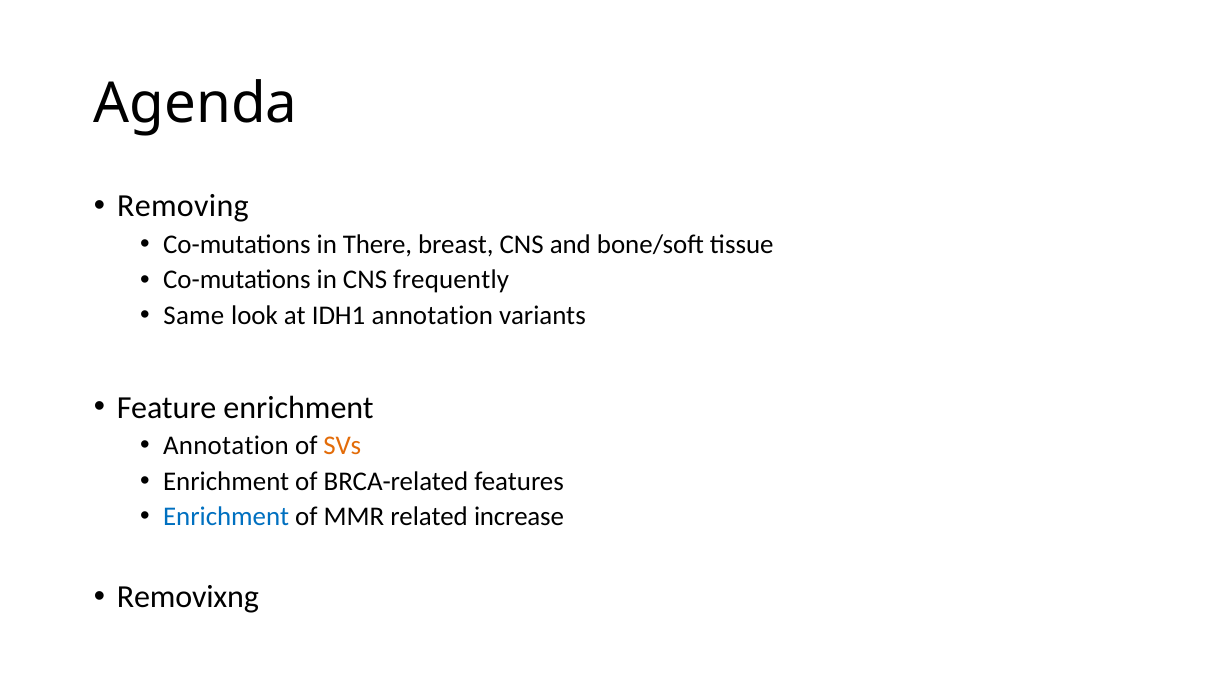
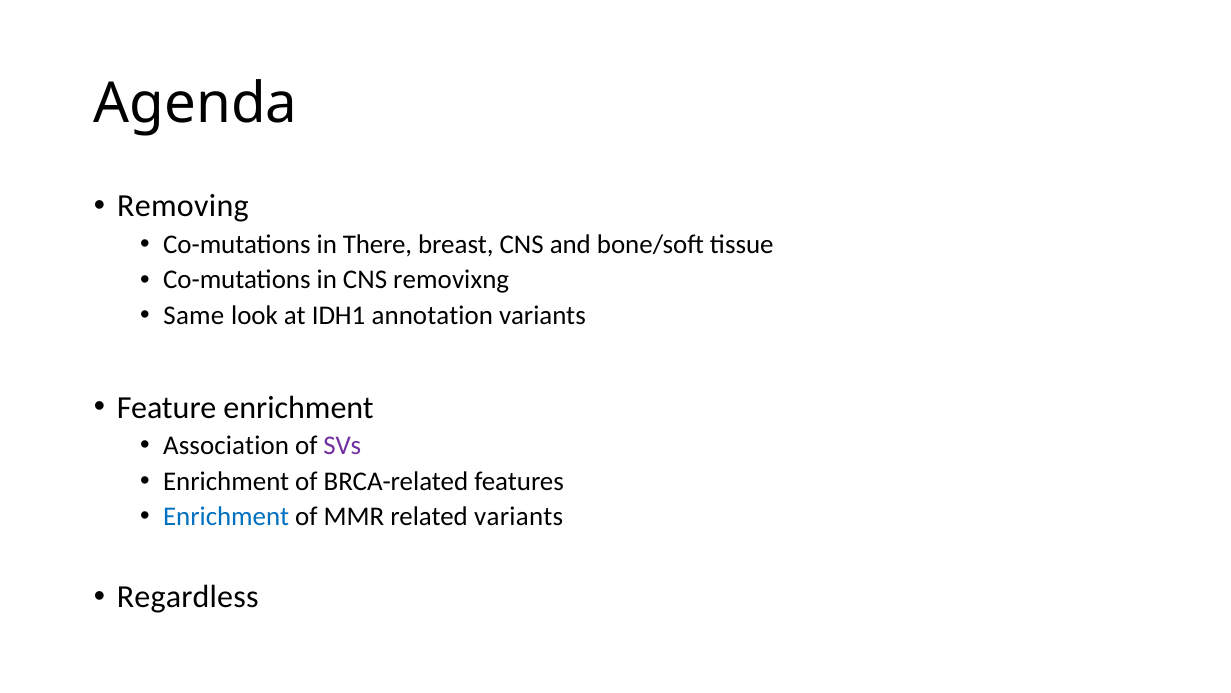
frequently: frequently -> removixng (451, 280)
Annotation: Annotation -> Association (226, 446)
SVs colour: orange -> purple (342, 446)
related increase: increase -> variants (519, 517)
Removixng: Removixng -> Regardless (188, 597)
